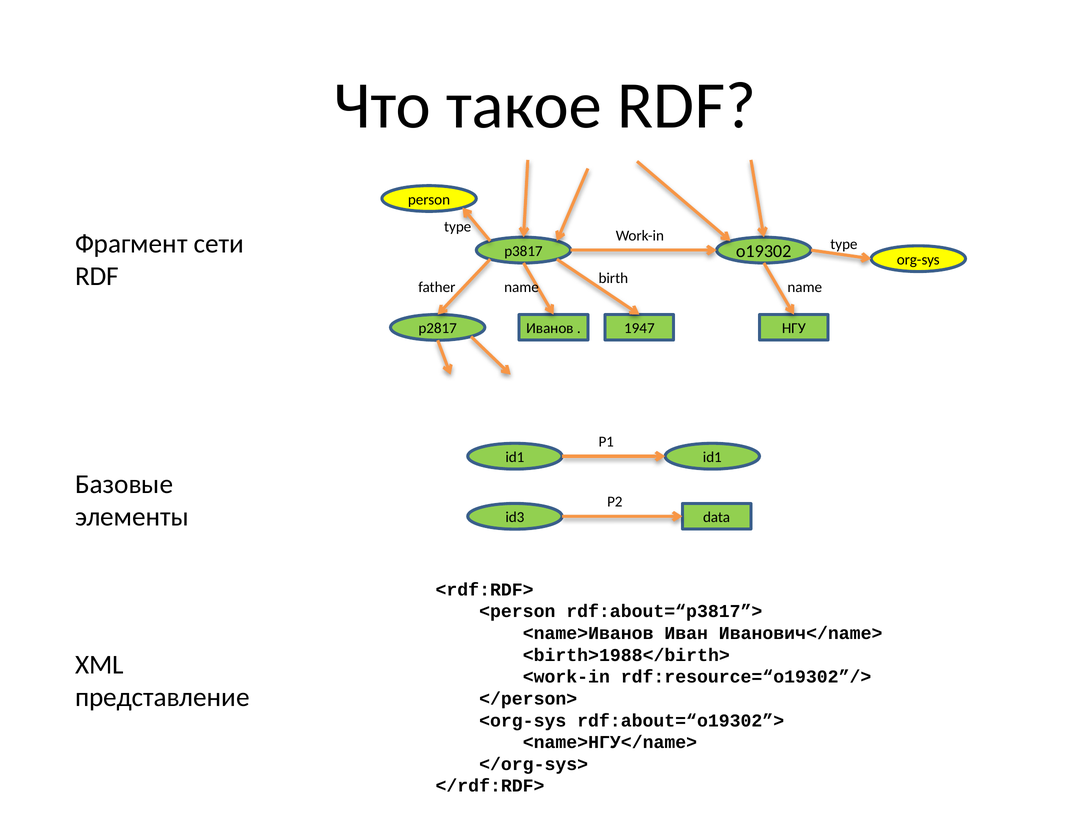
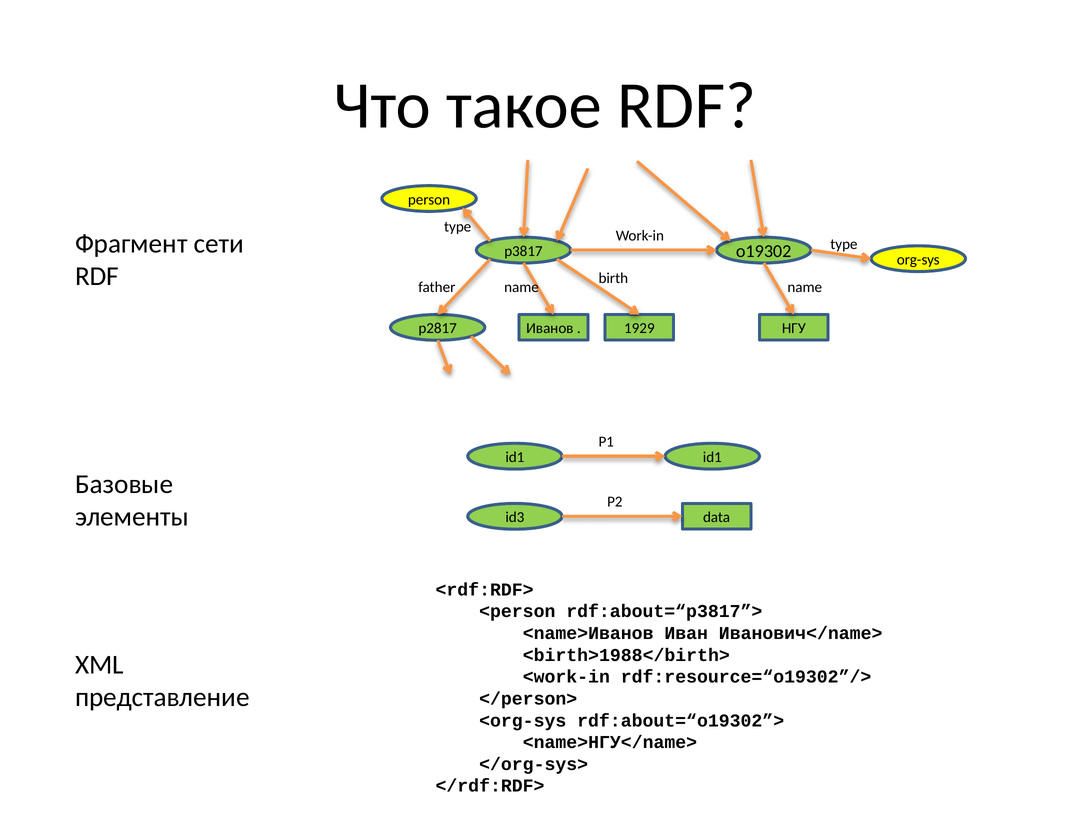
1947: 1947 -> 1929 (639, 328)
